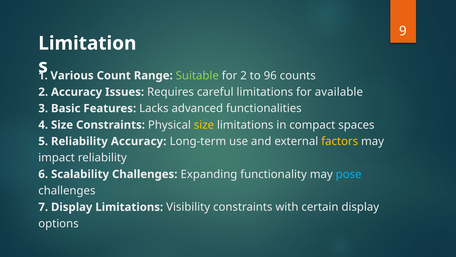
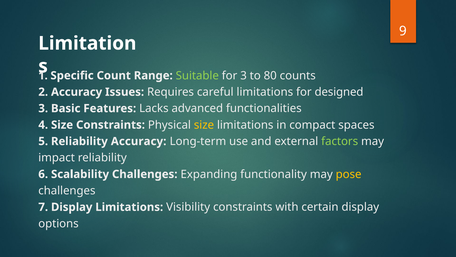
Various: Various -> Specific (72, 75)
for 2: 2 -> 3 (244, 75)
96: 96 -> 80 (270, 75)
available: available -> designed (339, 92)
factors colour: yellow -> light green (340, 141)
pose colour: light blue -> yellow (349, 174)
